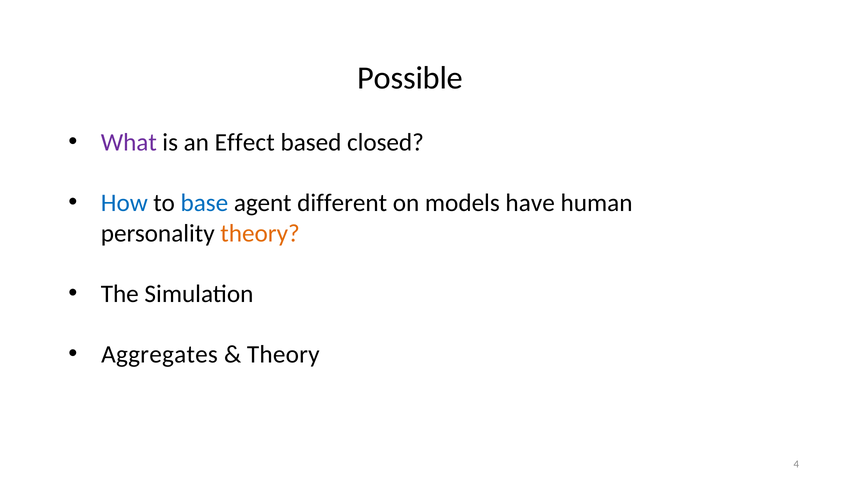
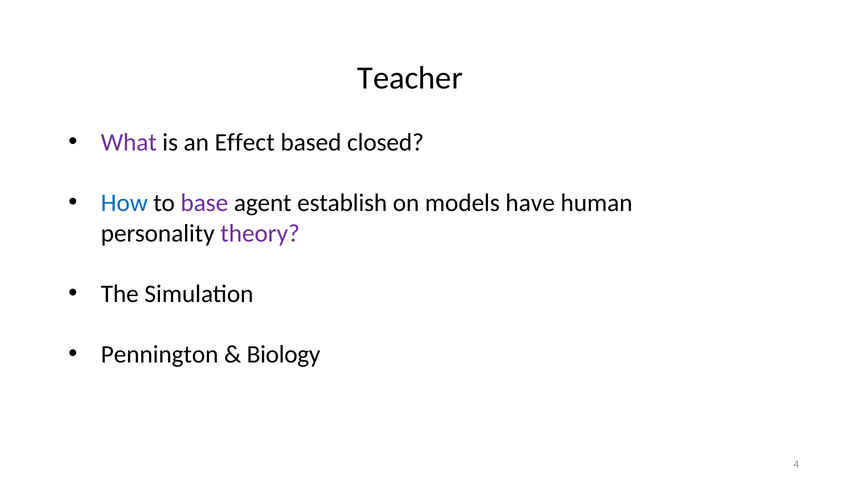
Possible: Possible -> Teacher (410, 78)
base colour: blue -> purple (204, 203)
different: different -> establish (342, 203)
theory colour: orange -> purple (260, 233)
Aggregates: Aggregates -> Pennington (160, 355)
Theory: Theory -> Biology (284, 355)
